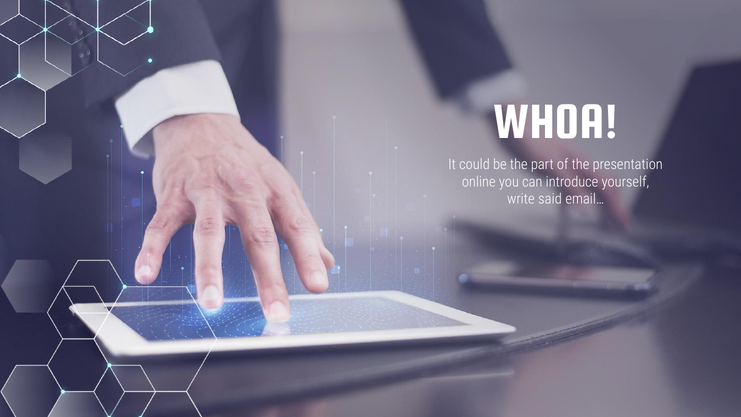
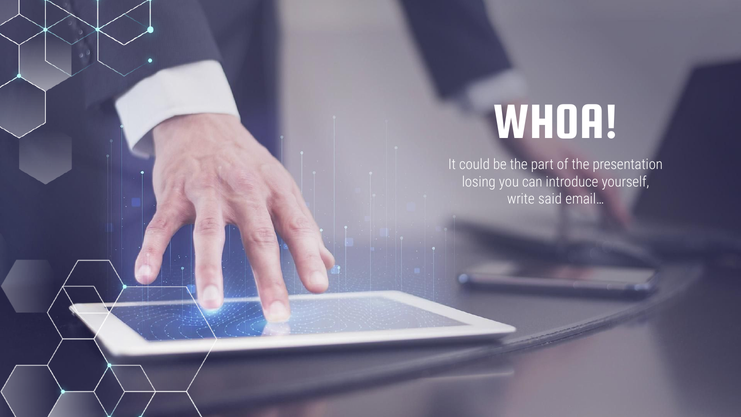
online: online -> losing (479, 182)
